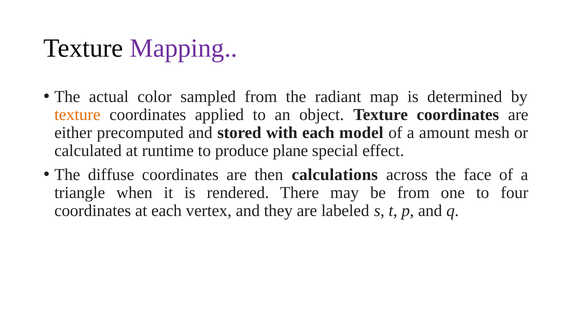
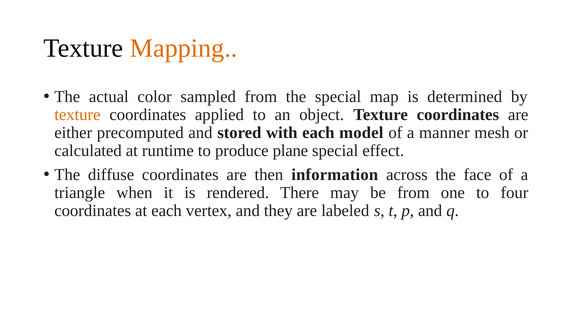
Mapping colour: purple -> orange (184, 48)
the radiant: radiant -> special (338, 97)
amount: amount -> manner (444, 133)
calculations: calculations -> information (335, 175)
